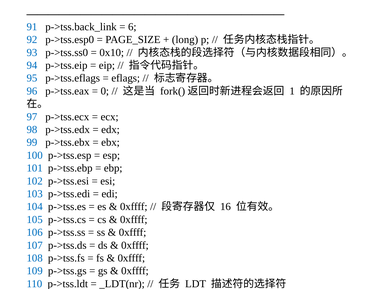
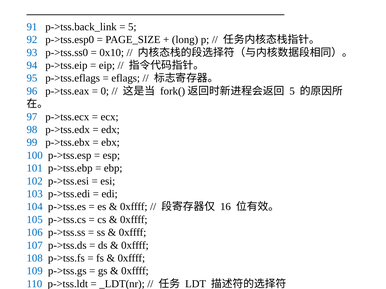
6: 6 -> 5 (132, 27)
1: 1 -> 5 (292, 91)
